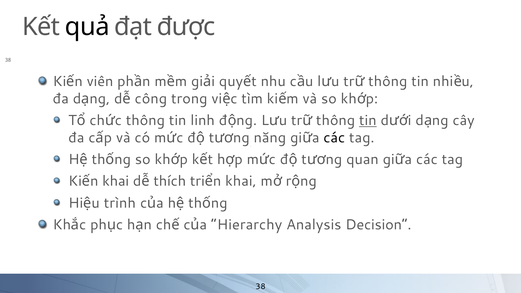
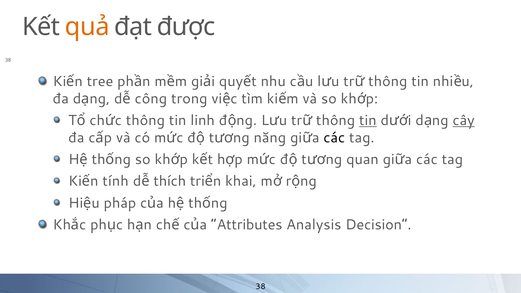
quả colour: black -> orange (87, 27)
viên: viên -> tree (100, 81)
cây underline: none -> present (464, 120)
khai: khai -> tính (116, 181)
trình: trình -> pháp (120, 203)
Hierarchy: Hierarchy -> Attributes (247, 225)
